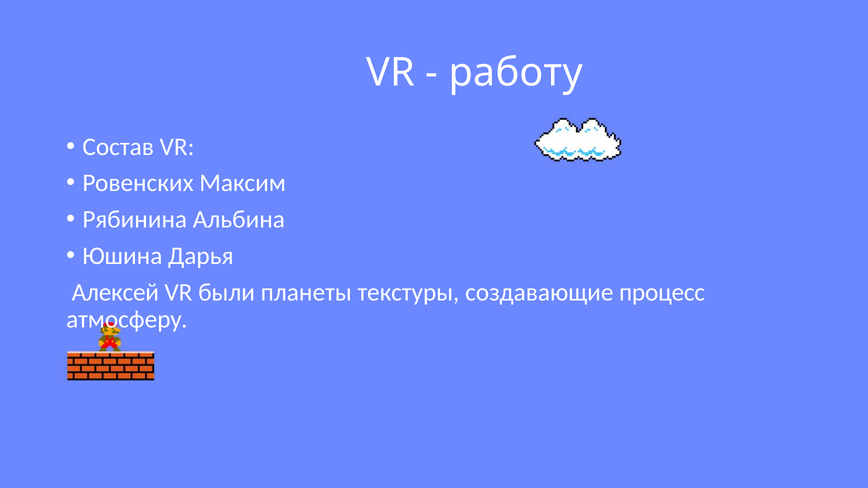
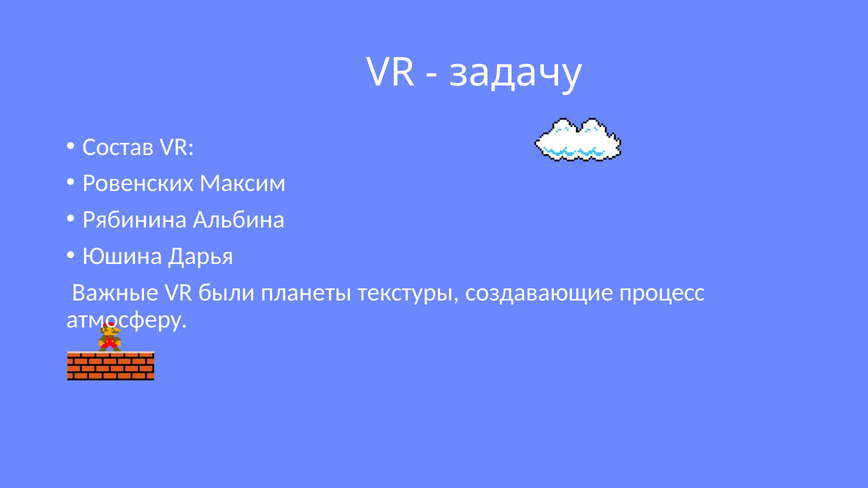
работу: работу -> задачу (516, 73)
Алексей: Алексей -> Важные (115, 292)
